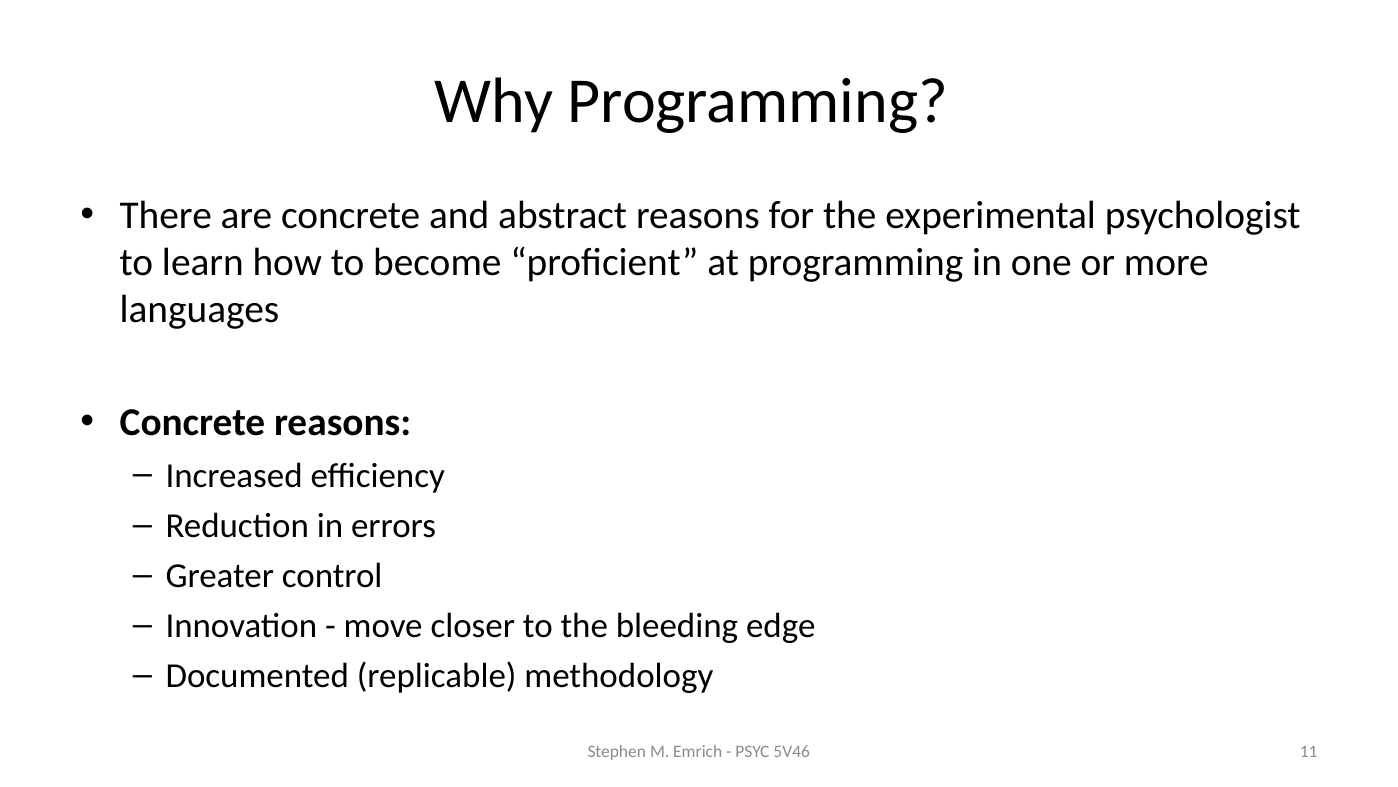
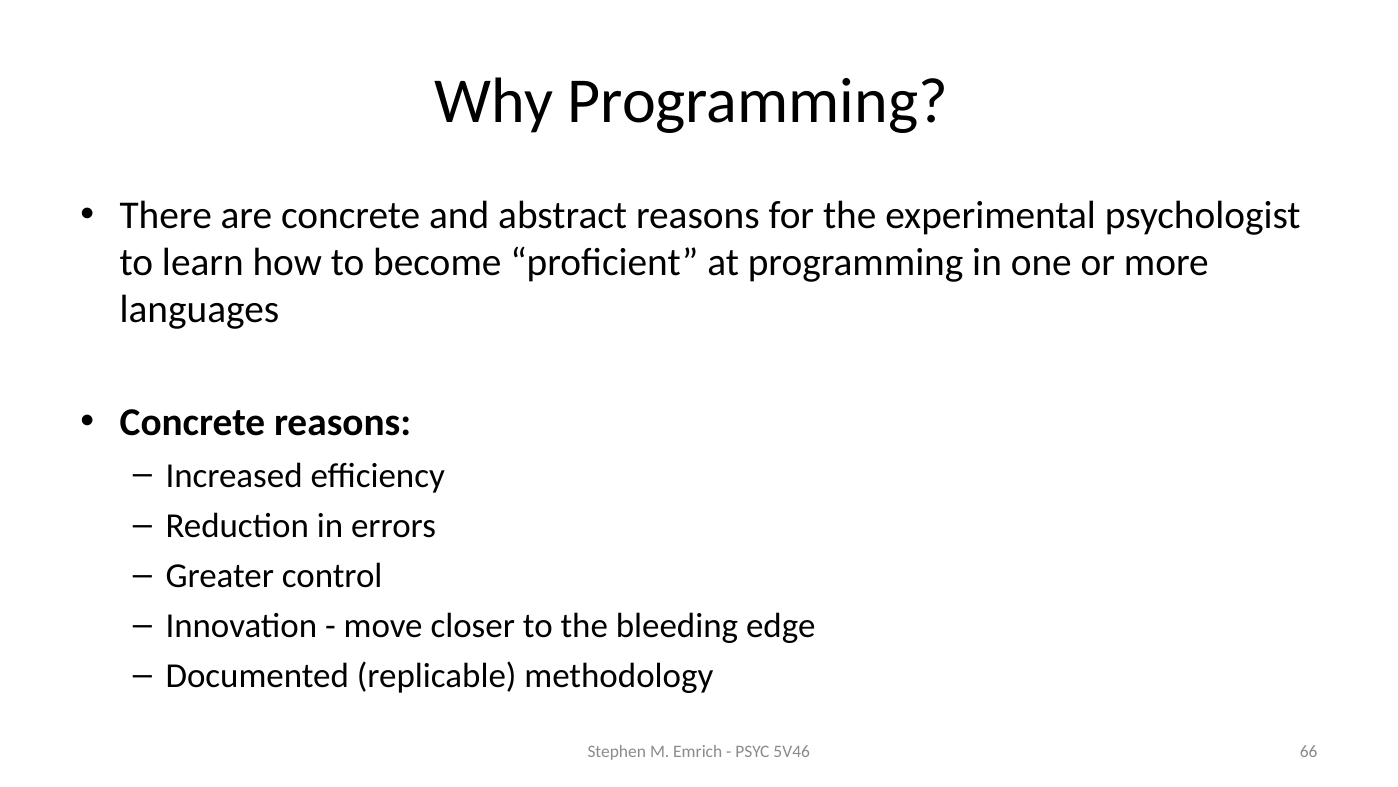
11: 11 -> 66 (1309, 751)
